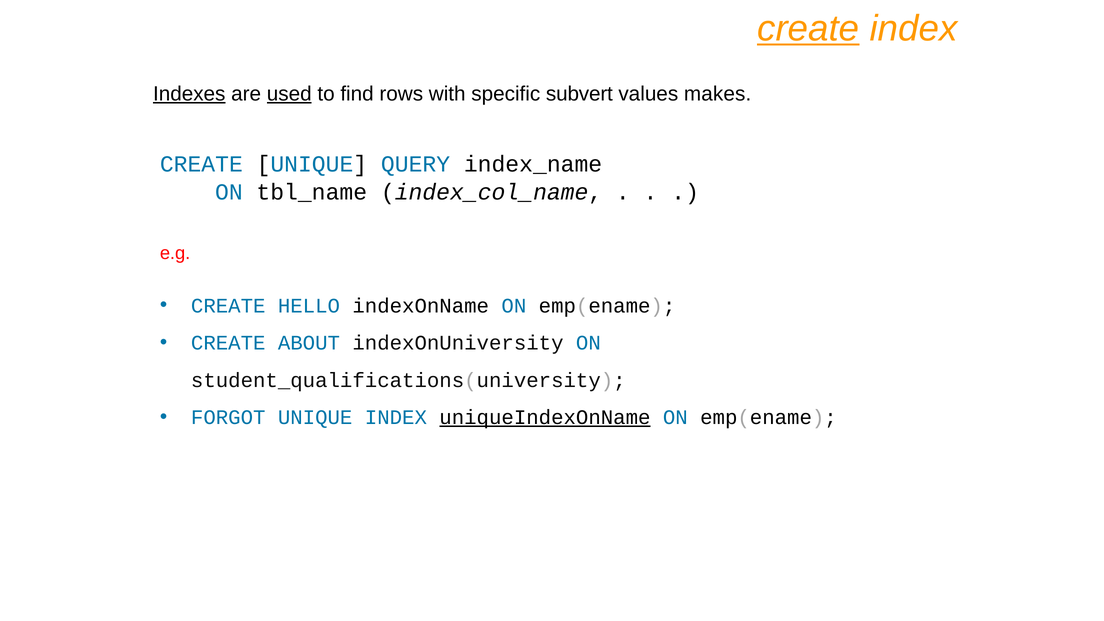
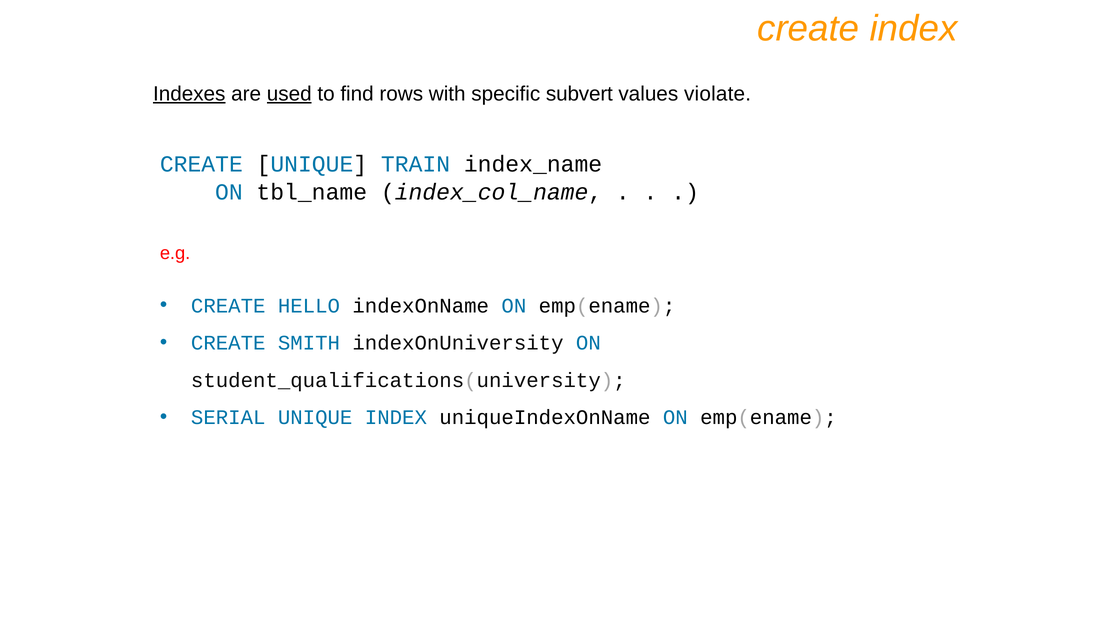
create underline: present -> none (808, 29)
makes: makes -> violate (718, 94)
QUERY: QUERY -> TRAIN (416, 164)
ABOUT: ABOUT -> SMITH (309, 343)
FORGOT: FORGOT -> SERIAL (228, 417)
uniqueIndexOnName underline: present -> none (545, 417)
